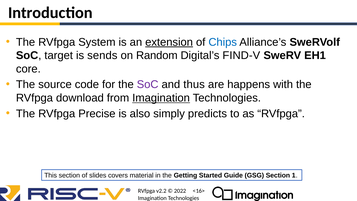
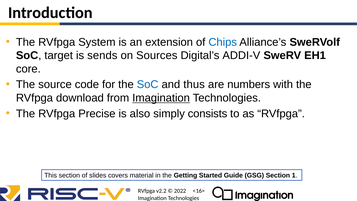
extension underline: present -> none (169, 42)
Random: Random -> Sources (157, 55)
FIND-V: FIND-V -> ADDI-V (241, 55)
SoC colour: purple -> blue (148, 84)
happens: happens -> numbers (249, 84)
predicts: predicts -> consists (208, 113)
